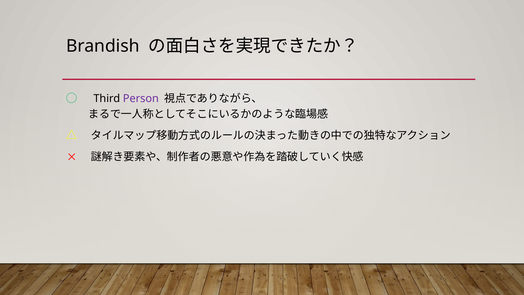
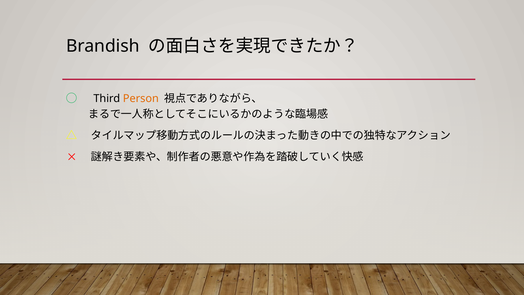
Person colour: purple -> orange (141, 99)
